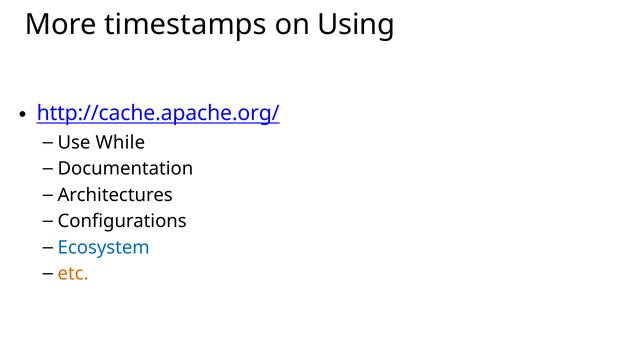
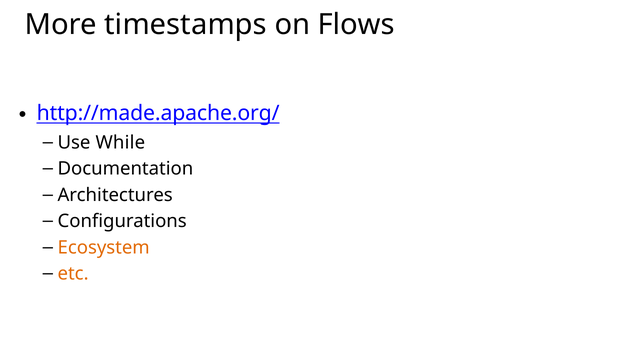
Using: Using -> Flows (356, 25)
http://cache.apache.org/: http://cache.apache.org/ -> http://made.apache.org/ (158, 114)
Ecosystem colour: blue -> orange (104, 248)
